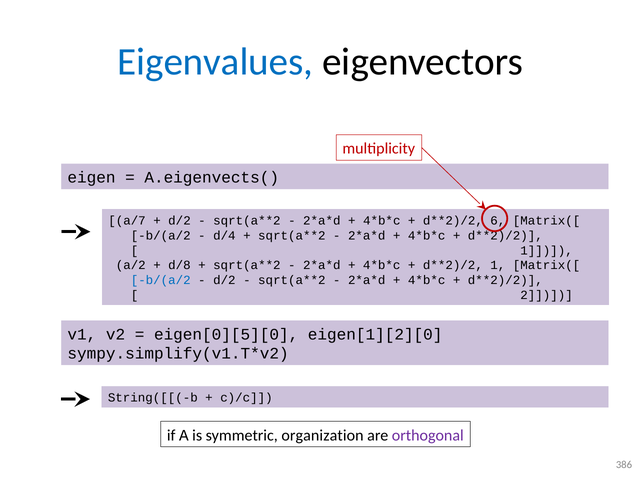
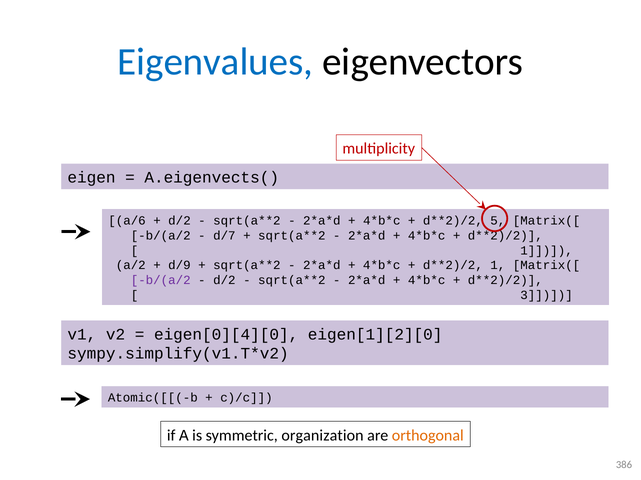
a/7: a/7 -> a/6 (127, 221)
6: 6 -> 5 (498, 221)
d/4: d/4 -> d/7 (224, 236)
d/8: d/8 -> d/9 (179, 266)
b/(a/2 colour: blue -> purple (161, 281)
2: 2 -> 3 (547, 296)
eigen[0][5][0: eigen[0][5][0 -> eigen[0][4][0 (226, 335)
String([[(-b: String([[(-b -> Atomic([[(-b (153, 398)
orthogonal colour: purple -> orange (428, 436)
